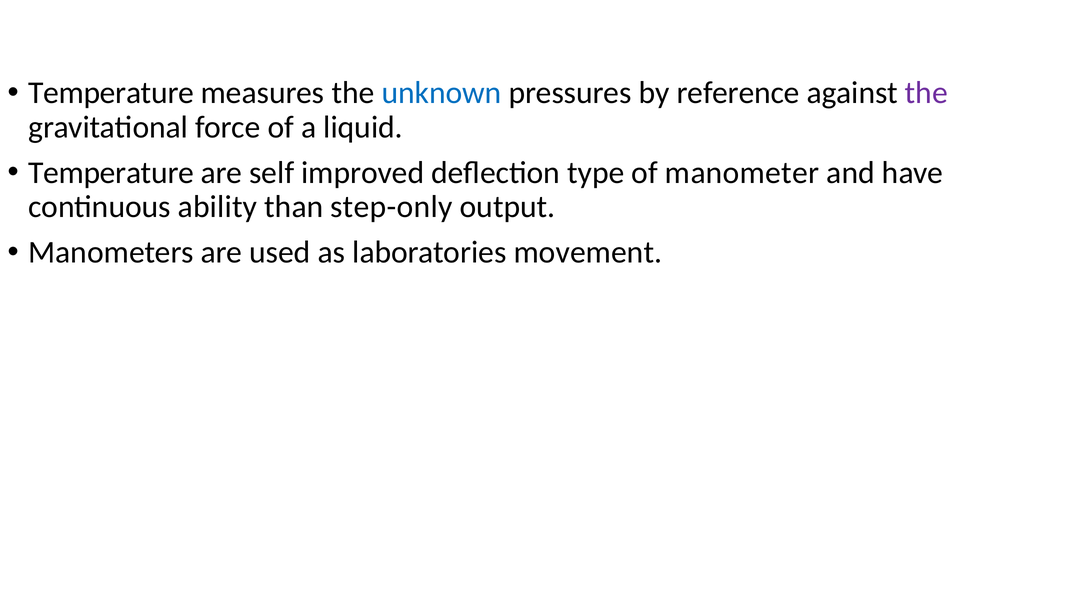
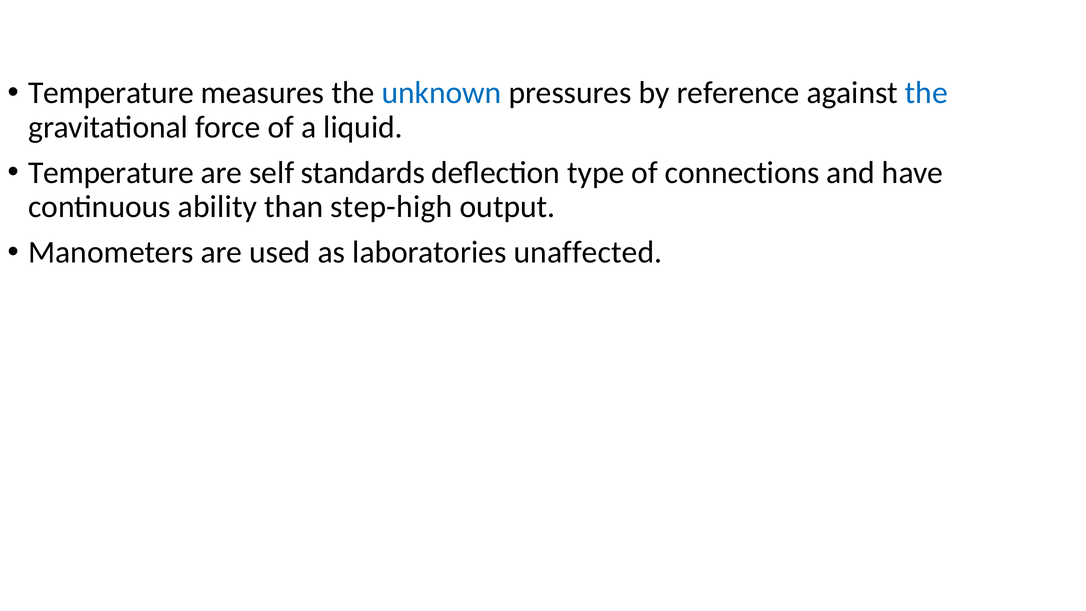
the colour: purple -> blue (926, 93)
improved: improved -> standards (363, 173)
manometer: manometer -> connections (742, 173)
step-only: step-only -> step-high (391, 207)
movement: movement -> unaffected (588, 252)
